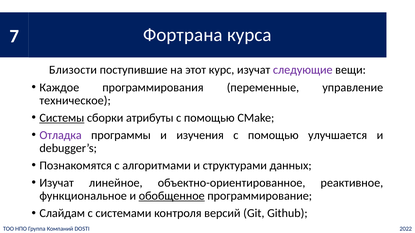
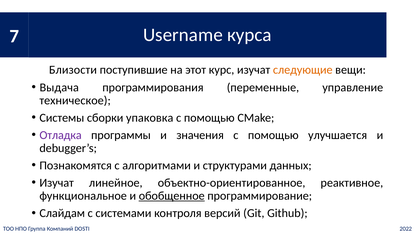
Фортрана: Фортрана -> Username (183, 35)
следующие colour: purple -> orange (303, 70)
Каждое: Каждое -> Выдача (59, 88)
Системы underline: present -> none (62, 118)
атрибуты: атрибуты -> упаковка (150, 118)
изучения: изучения -> значения (200, 135)
